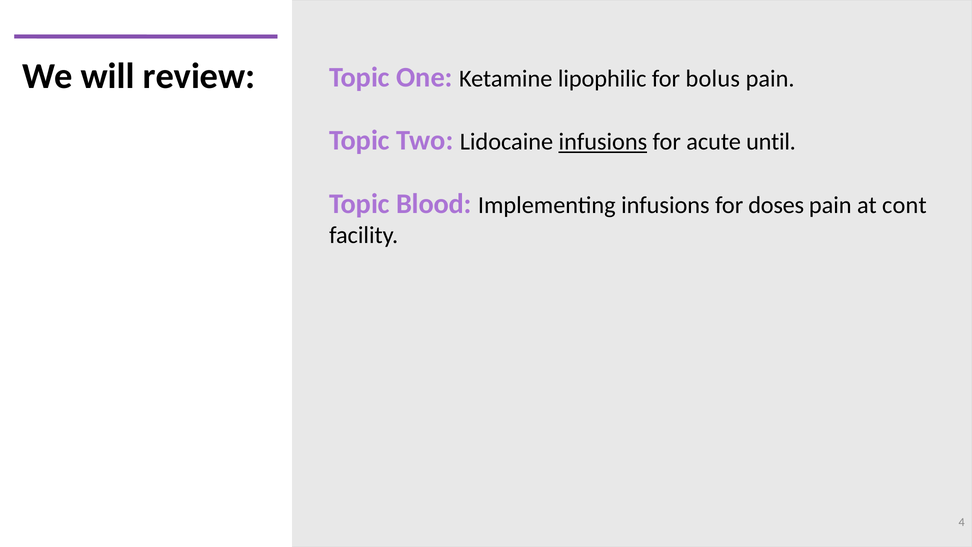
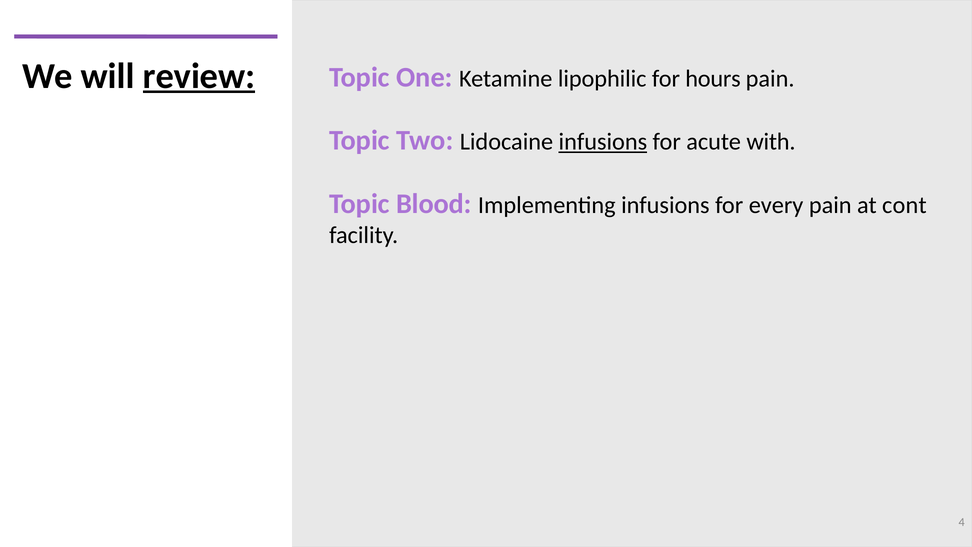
review underline: none -> present (199, 76)
bolus: bolus -> hours (713, 79)
until: until -> with (771, 142)
doses: doses -> every (776, 205)
